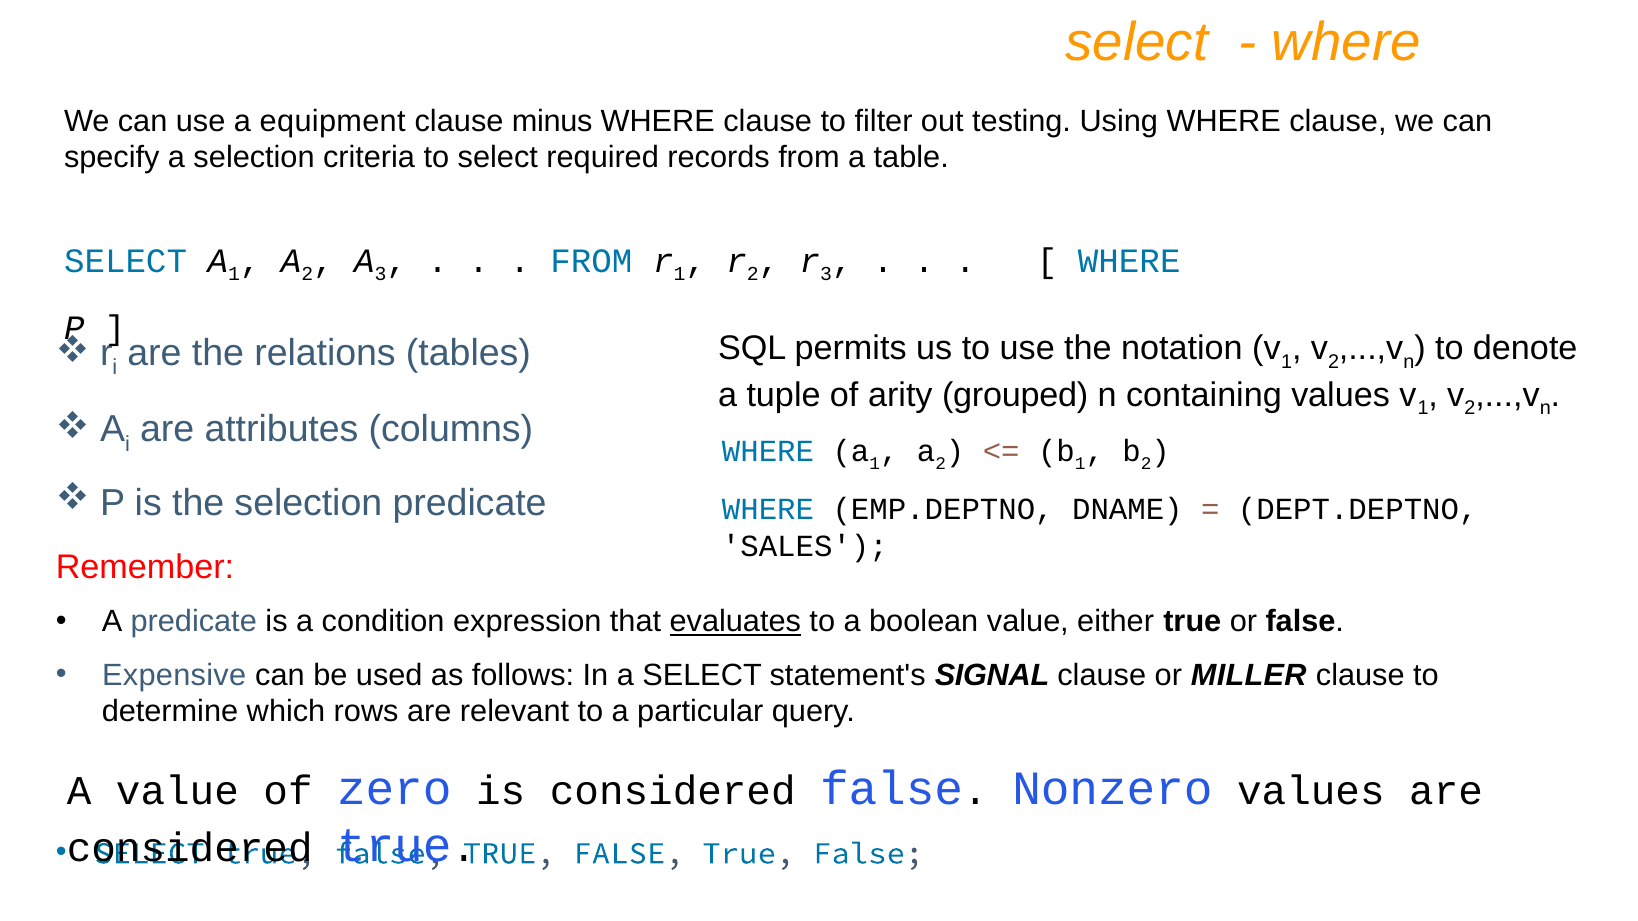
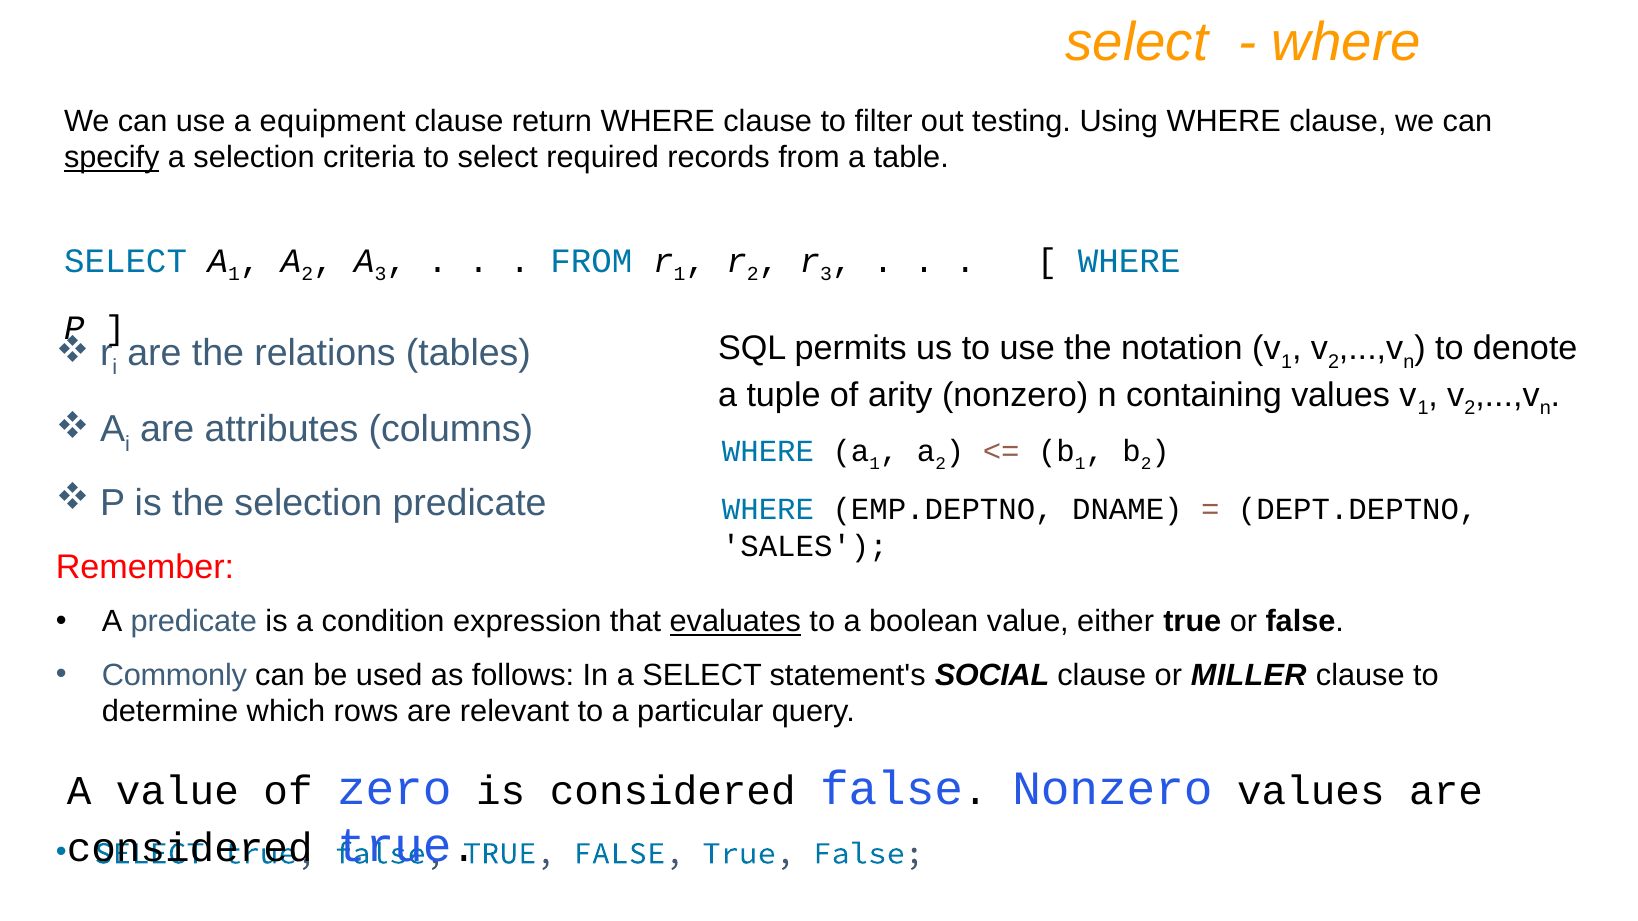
minus: minus -> return (552, 121)
specify underline: none -> present (112, 158)
arity grouped: grouped -> nonzero (1015, 395)
Expensive: Expensive -> Commonly (174, 675)
SIGNAL: SIGNAL -> SOCIAL (992, 675)
